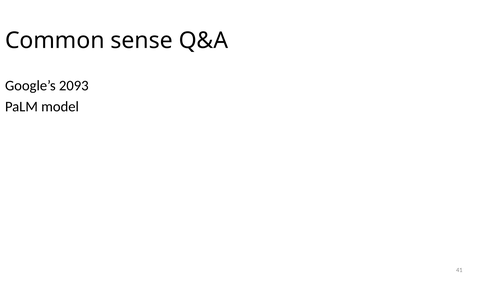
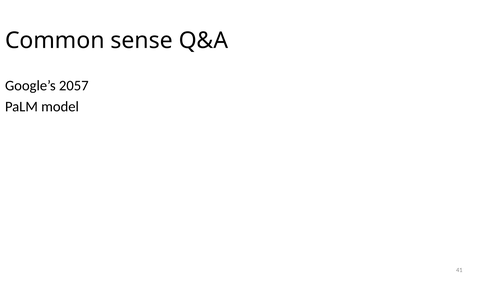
2093: 2093 -> 2057 (74, 85)
